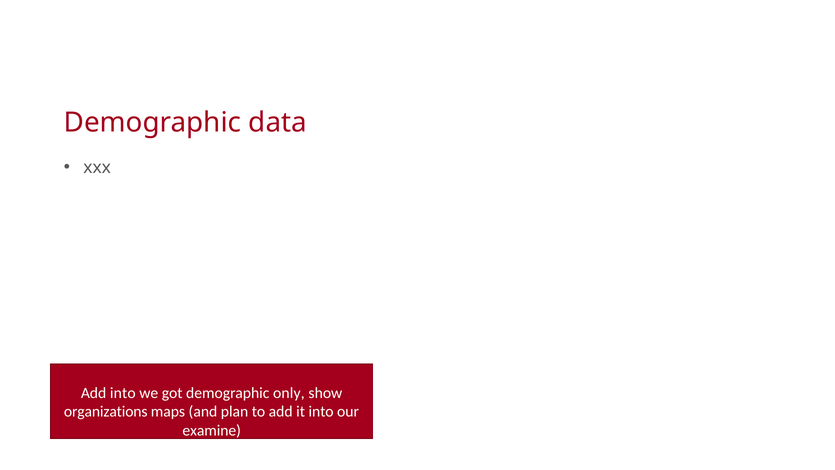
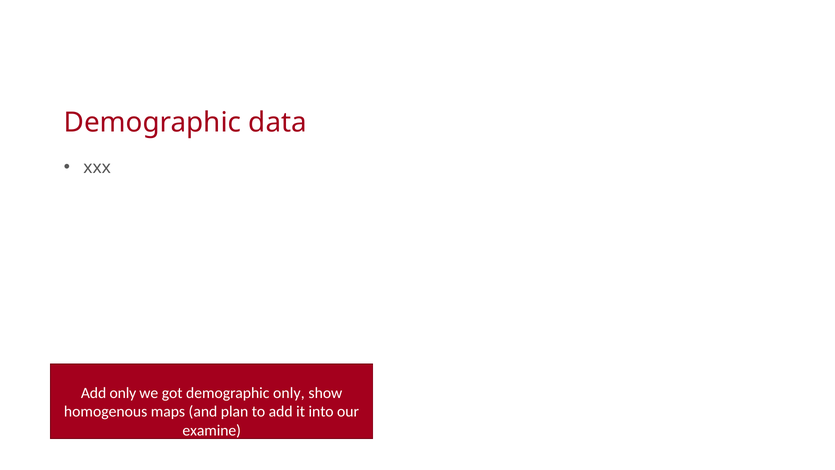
Add into: into -> only (123, 393)
organizations: organizations -> homogenous (106, 412)
